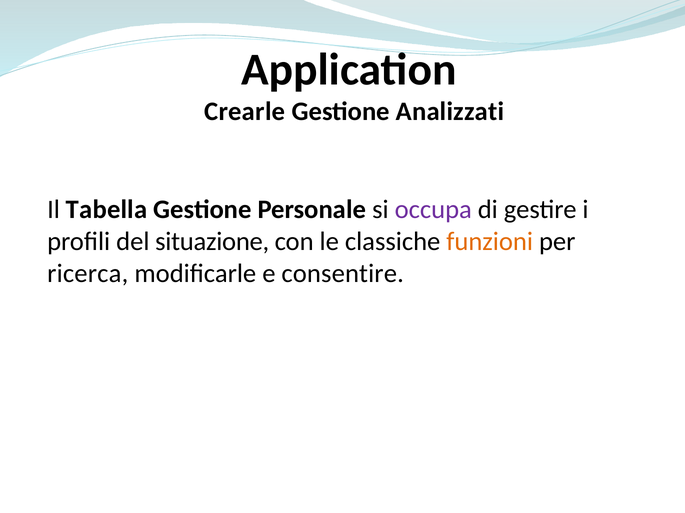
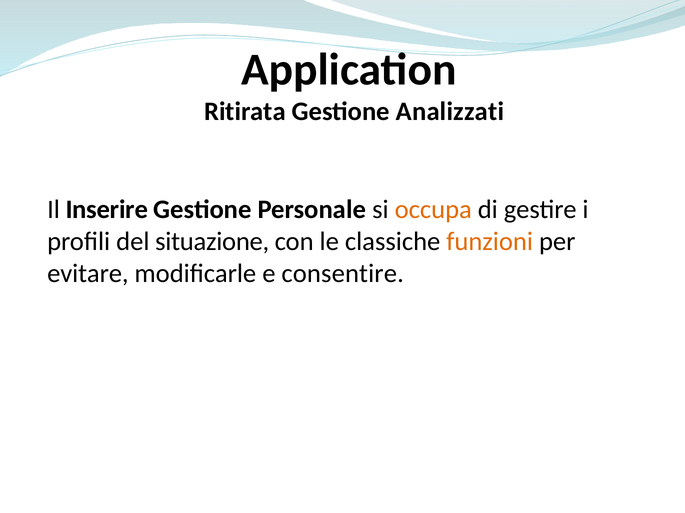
Crearle: Crearle -> Ritirata (245, 112)
Tabella: Tabella -> Inserire (107, 210)
occupa colour: purple -> orange (433, 210)
ricerca: ricerca -> evitare (88, 274)
